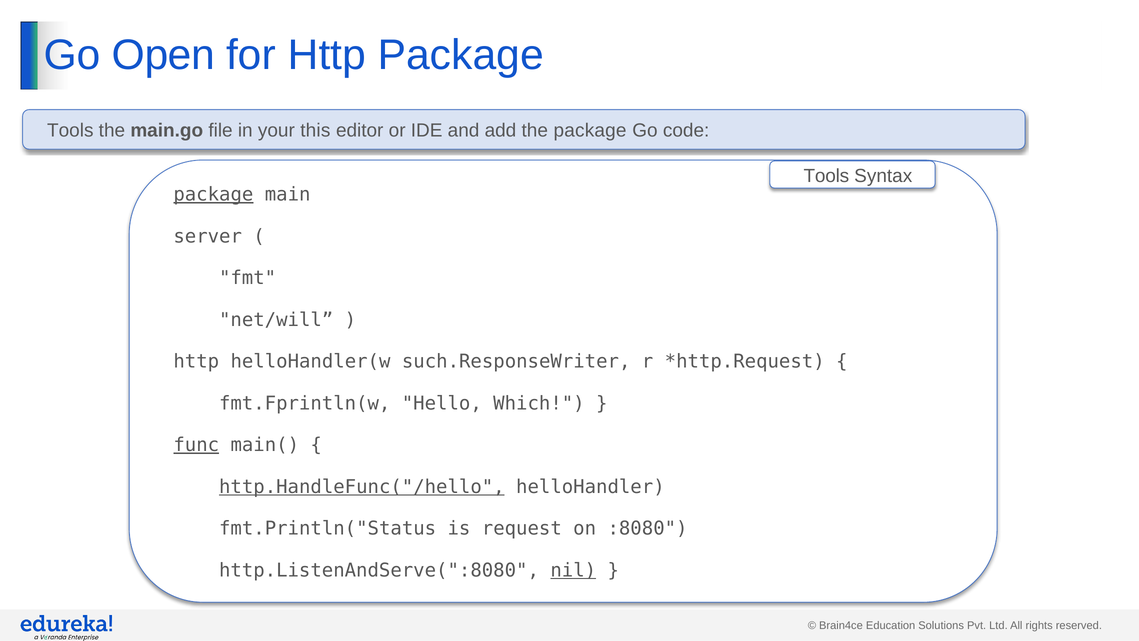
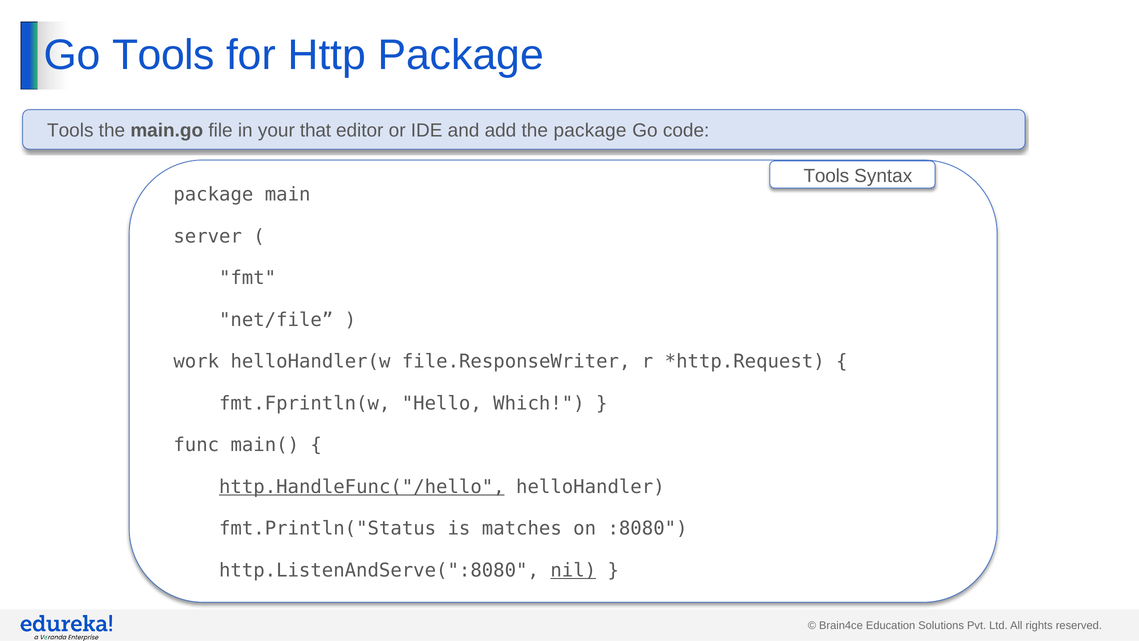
Go Open: Open -> Tools (163, 55)
this: this -> that (316, 131)
package underline: present -> none (213, 194)
net/will: net/will -> net/file (276, 320)
http: http -> work (196, 361)
such.ResponseWriter: such.ResponseWriter -> file.ResponseWriter (516, 361)
func underline: present -> none (196, 445)
request: request -> matches (522, 528)
